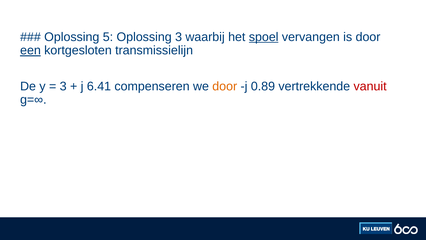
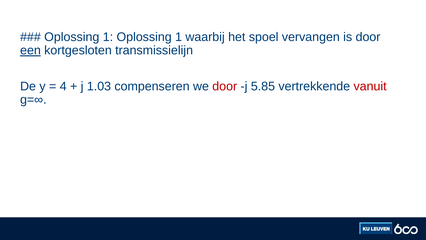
5: 5 -> 1 (108, 37)
3: 3 -> 1 (179, 37)
spoel underline: present -> none (264, 37)
3: 3 -> 4 (63, 86)
6.41: 6.41 -> 1.03 (99, 86)
door colour: orange -> red (225, 86)
0.89: 0.89 -> 5.85 (263, 86)
